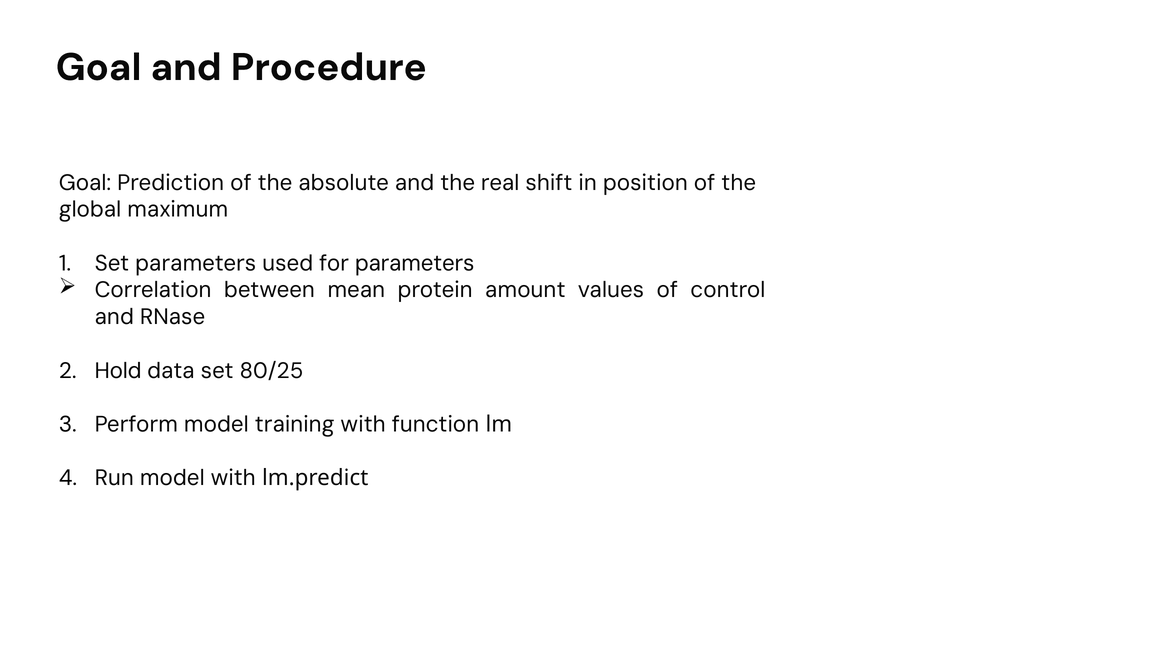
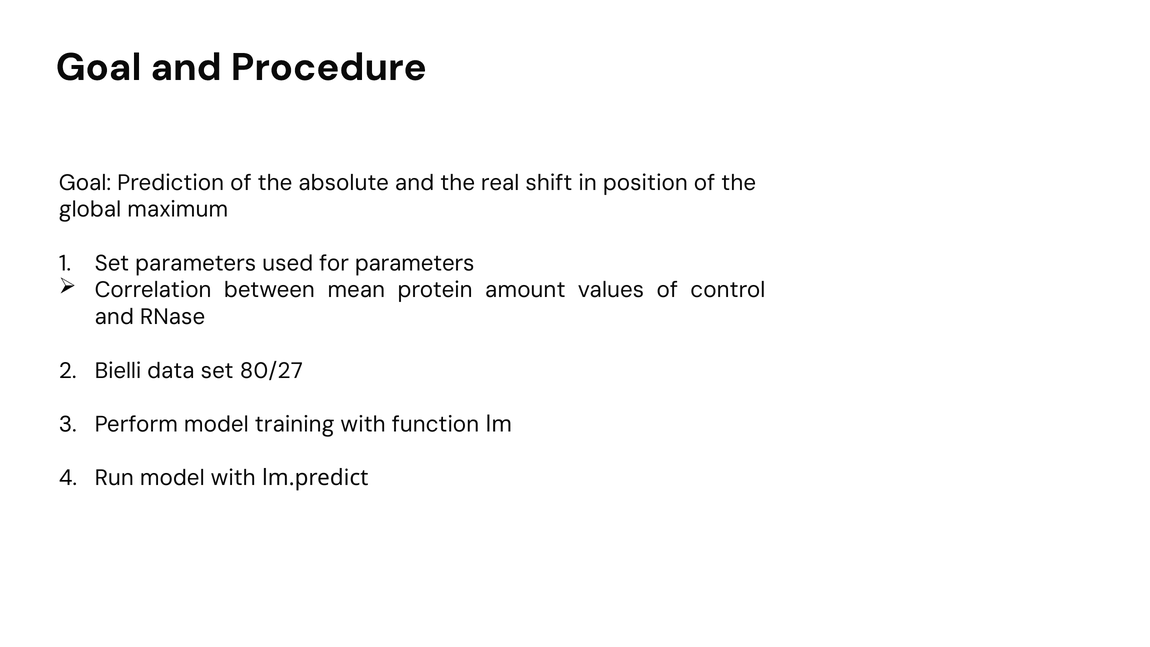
Hold: Hold -> Bielli (118, 371)
80/25: 80/25 -> 80/27 (271, 371)
